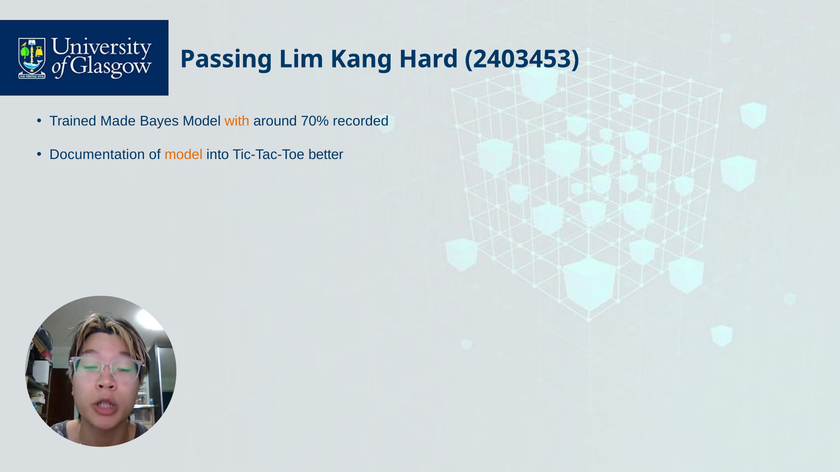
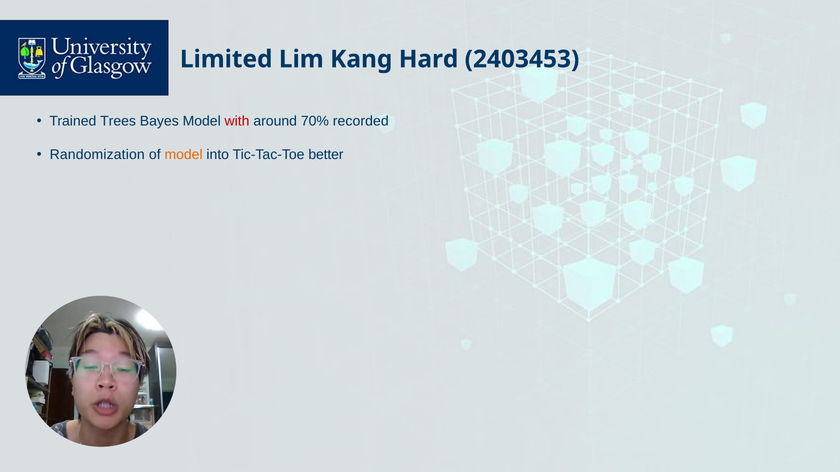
Passing: Passing -> Limited (226, 59)
Made: Made -> Trees (118, 121)
with colour: orange -> red (237, 121)
Documentation: Documentation -> Randomization (97, 155)
